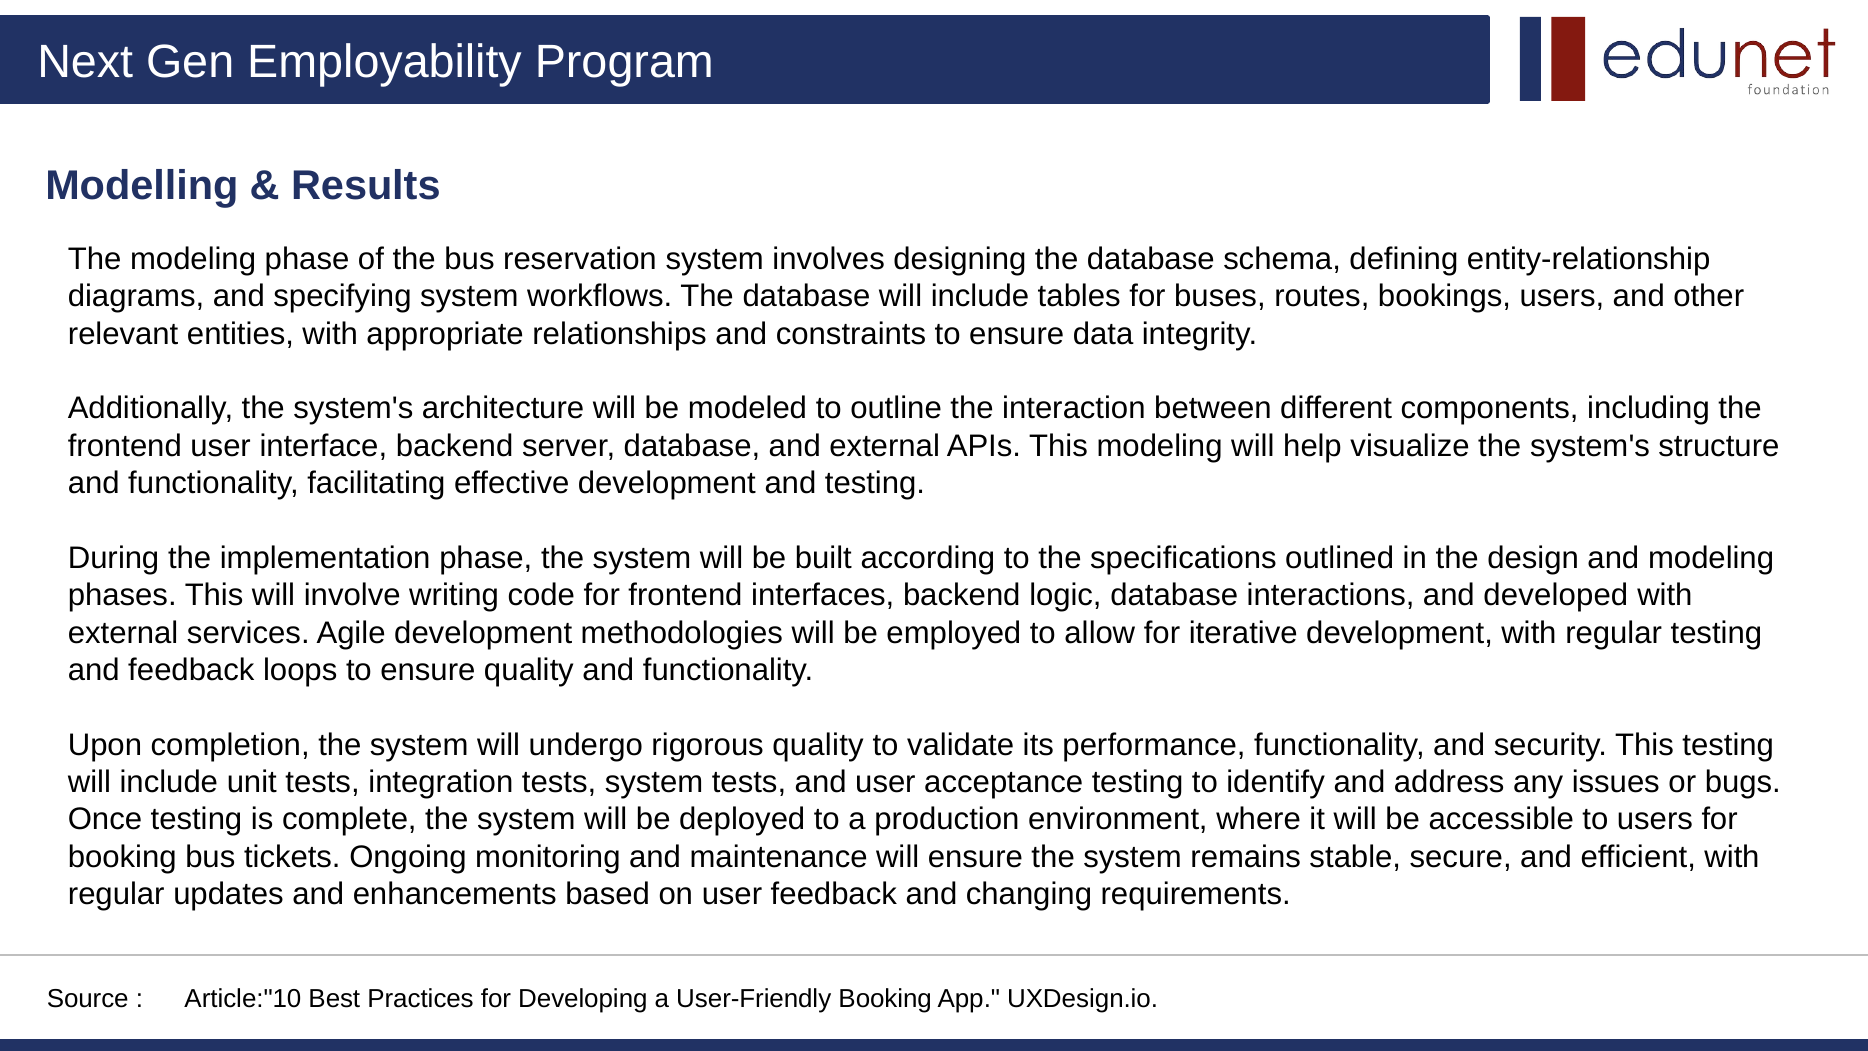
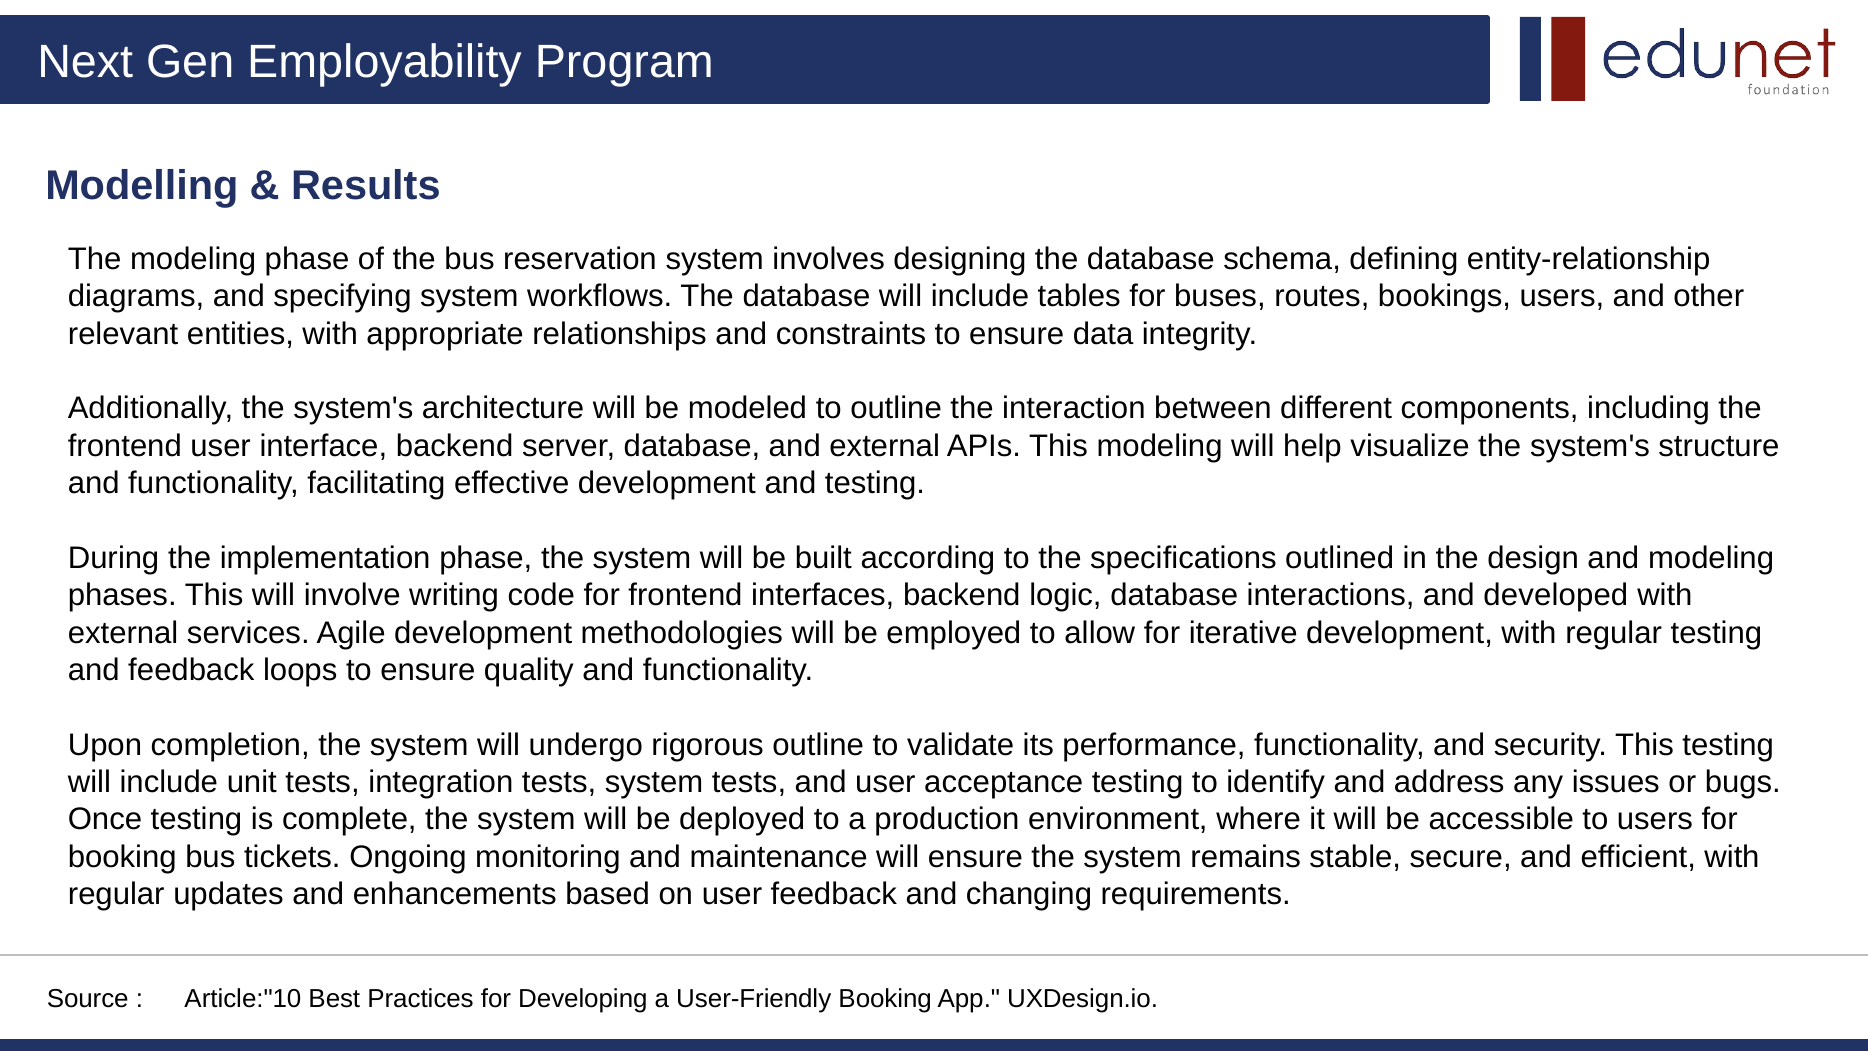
rigorous quality: quality -> outline (818, 745)
